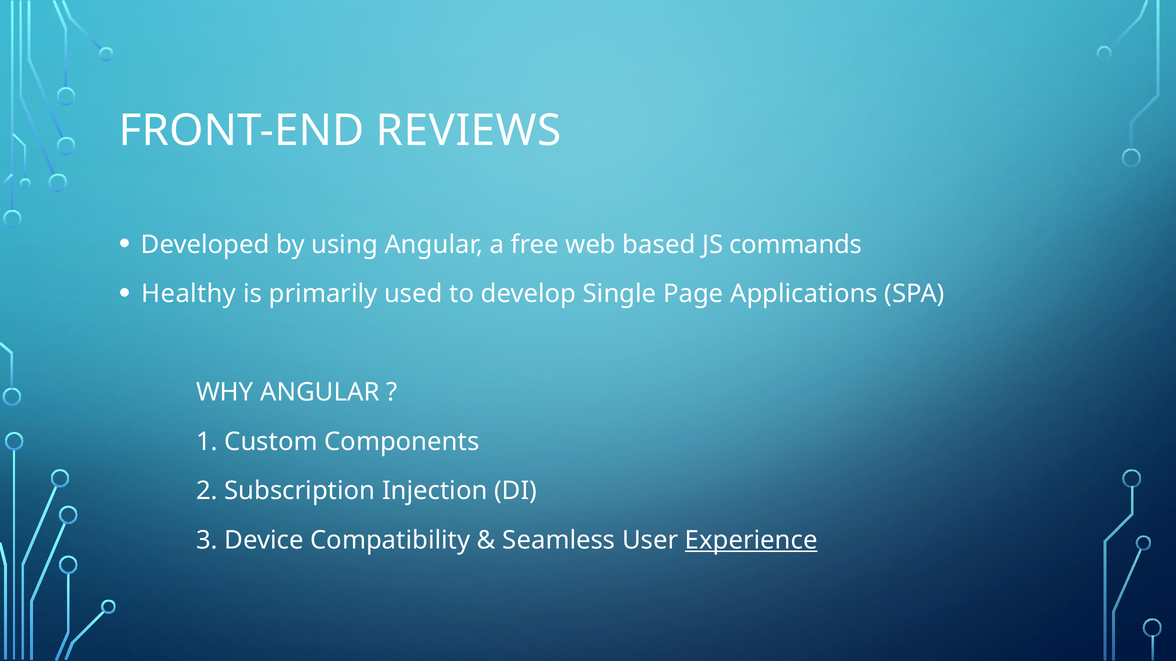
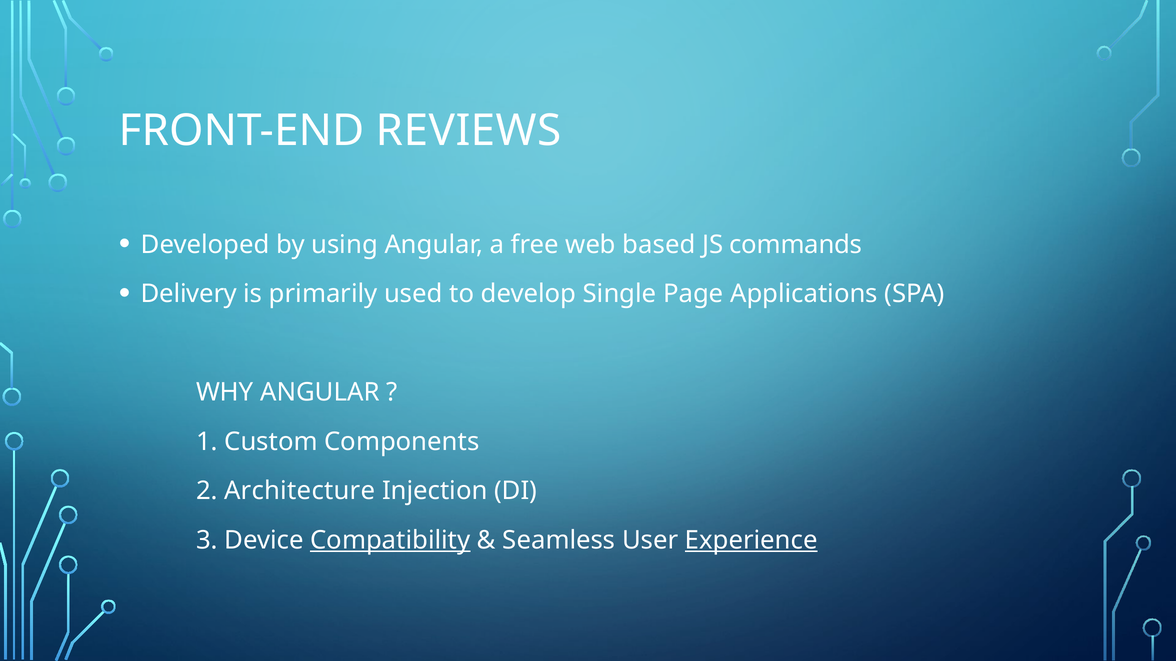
Healthy: Healthy -> Delivery (189, 294)
Subscription: Subscription -> Architecture (300, 491)
Compatibility underline: none -> present (390, 540)
